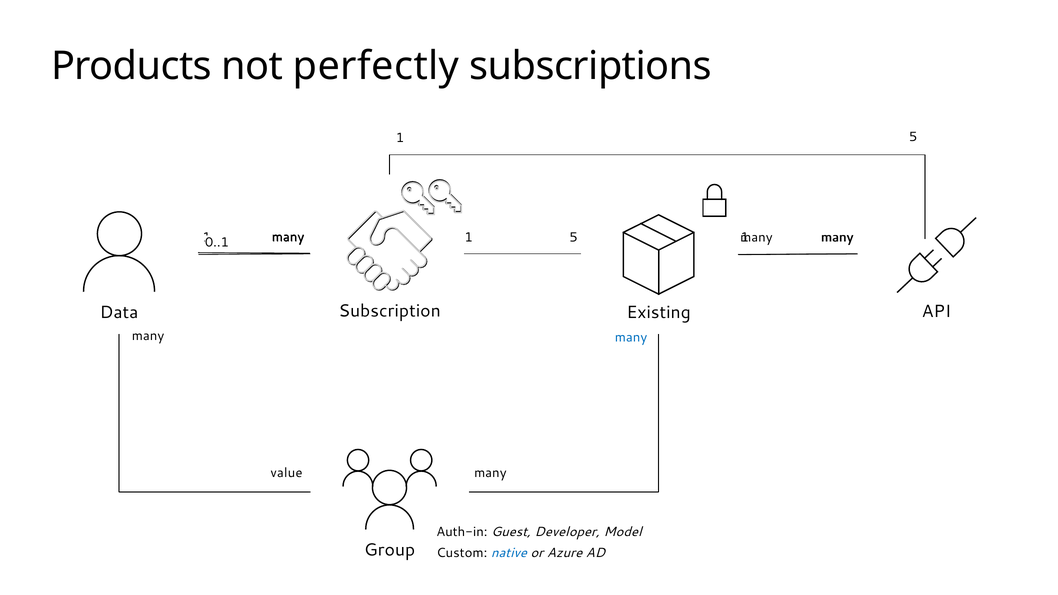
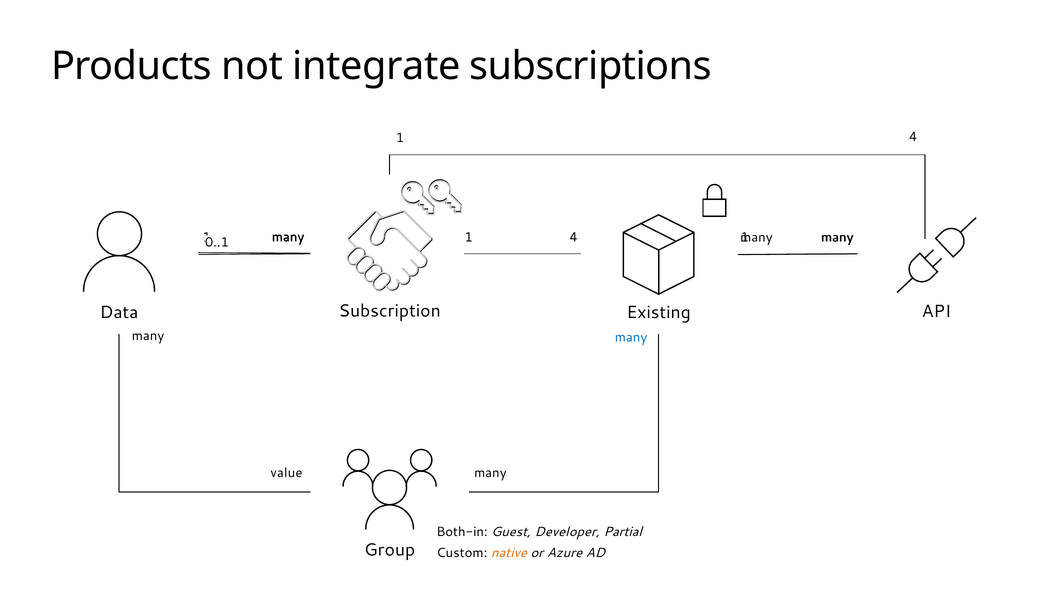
perfectly: perfectly -> integrate (376, 66)
5: 5 -> 4 (913, 137)
5: 5 -> 4 (573, 238)
Auth-in: Auth-in -> Both-in (462, 532)
Model: Model -> Partial (623, 532)
native colour: blue -> orange (509, 553)
